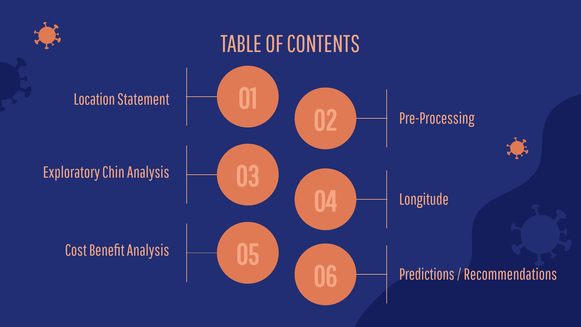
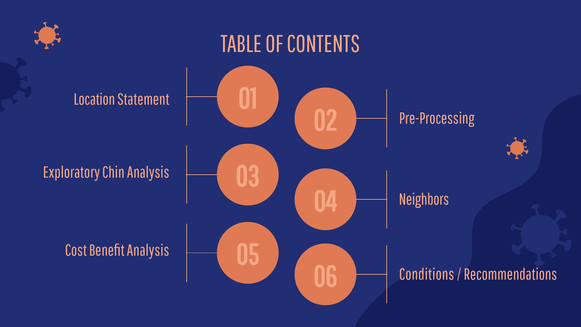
Longitude: Longitude -> Neighbors (424, 199)
Predictions: Predictions -> Conditions (427, 274)
